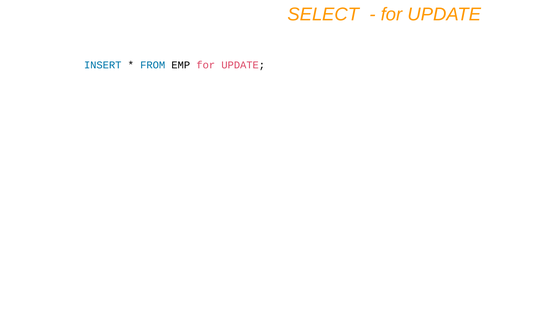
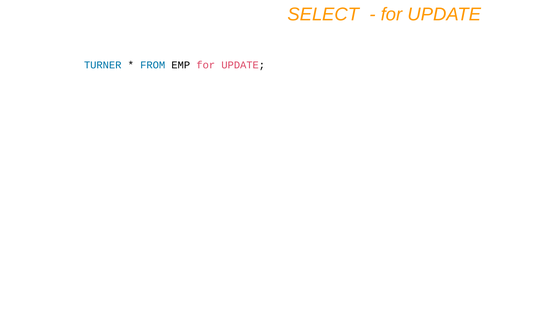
INSERT: INSERT -> TURNER (103, 65)
